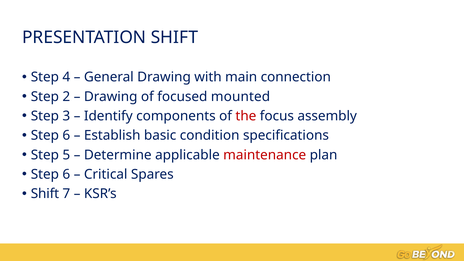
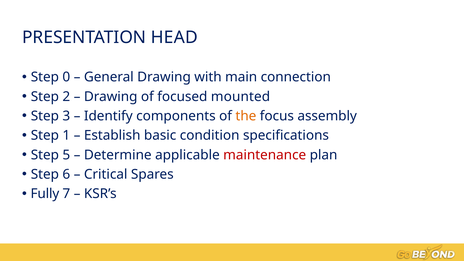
PRESENTATION SHIFT: SHIFT -> HEAD (174, 37)
4: 4 -> 0 (66, 77)
the colour: red -> orange (246, 116)
6: 6 -> 1 (66, 135)
Shift: Shift -> Fully (45, 194)
